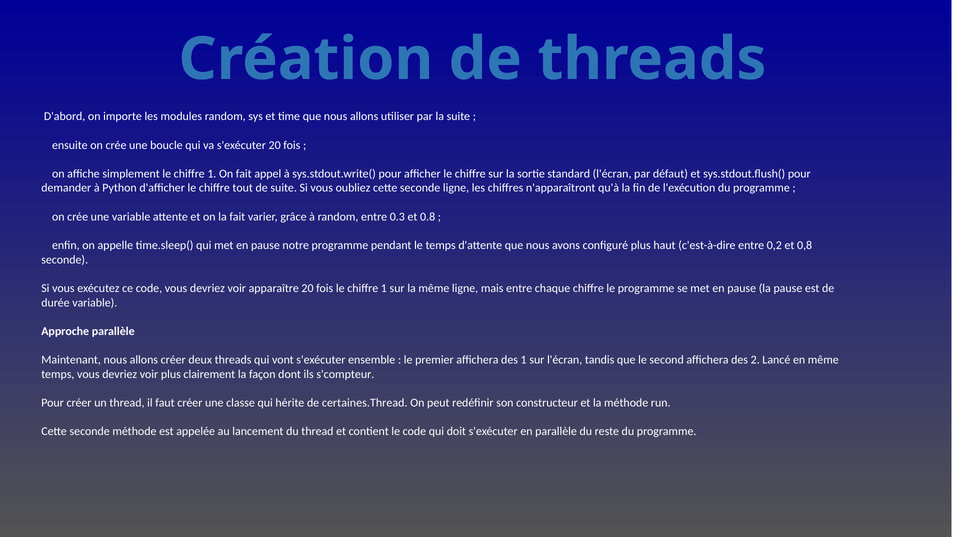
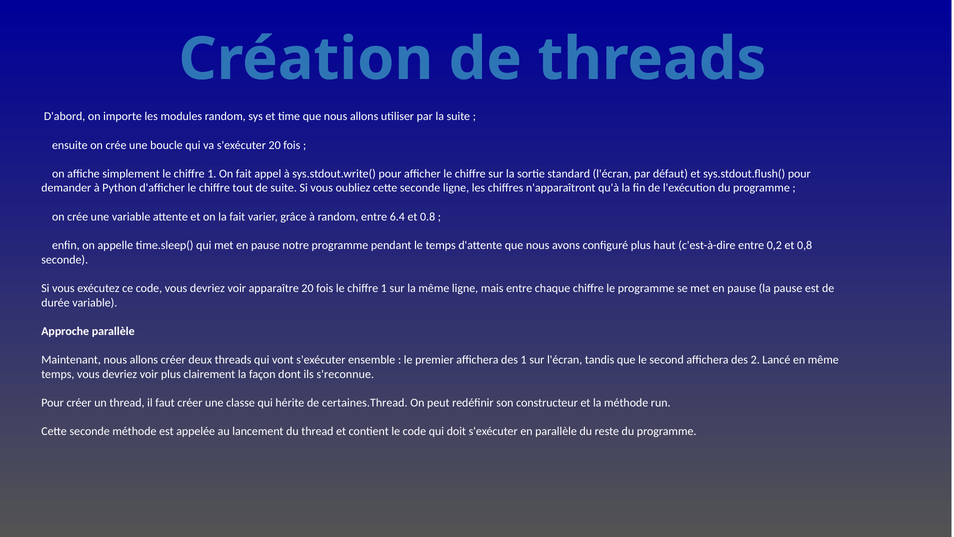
0.3: 0.3 -> 6.4 (397, 217)
s'compteur: s'compteur -> s'reconnue (345, 374)
